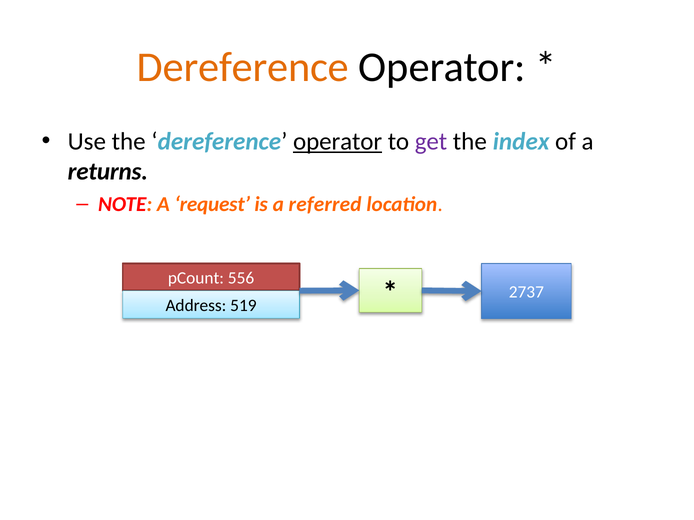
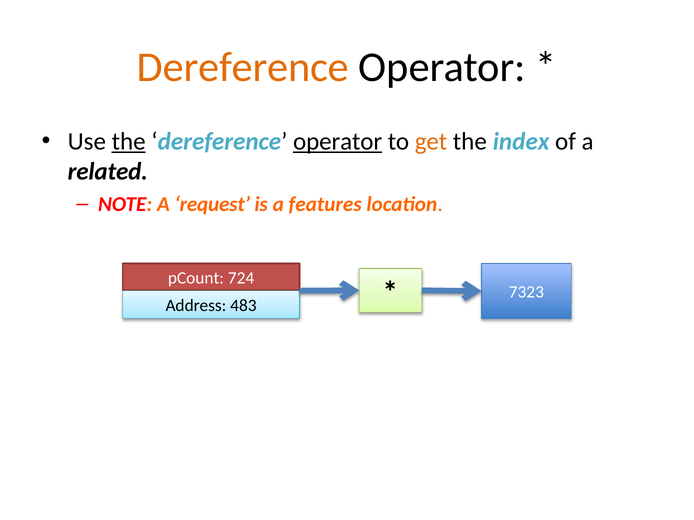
the underline: none -> present (129, 142)
get colour: purple -> orange (431, 142)
returns: returns -> related (108, 172)
referred: referred -> features (325, 205)
556: 556 -> 724 (241, 279)
519: 519 -> 483 (243, 306)
2737: 2737 -> 7323 (526, 293)
